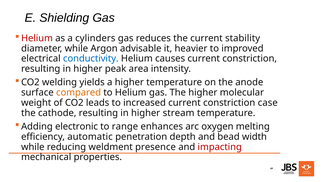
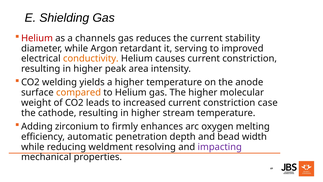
cylinders: cylinders -> channels (95, 38)
advisable: advisable -> retardant (141, 48)
heavier: heavier -> serving (191, 48)
conductivity colour: blue -> orange (91, 59)
electronic: electronic -> zirconium (77, 126)
range: range -> firmly (125, 126)
presence: presence -> resolving (156, 147)
impacting colour: red -> purple (220, 147)
